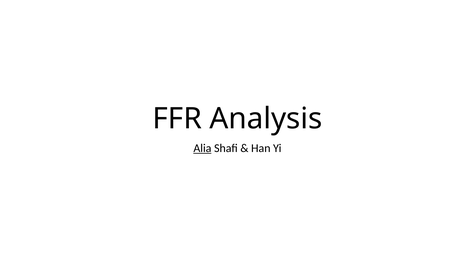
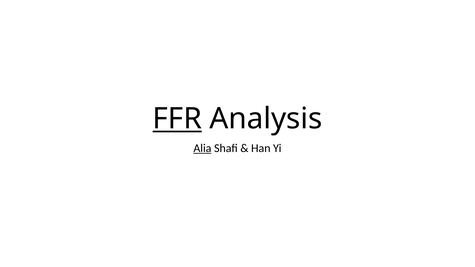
FFR underline: none -> present (177, 119)
